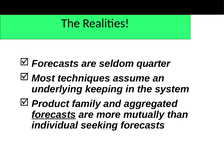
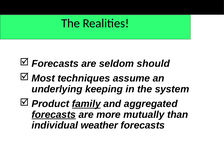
quarter: quarter -> should (153, 64)
family underline: none -> present (86, 104)
seeking: seeking -> weather (99, 125)
